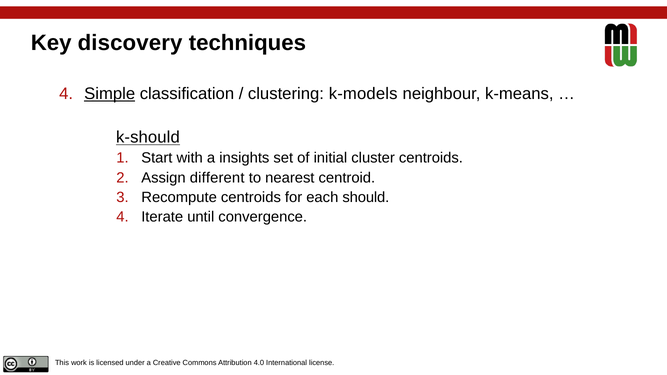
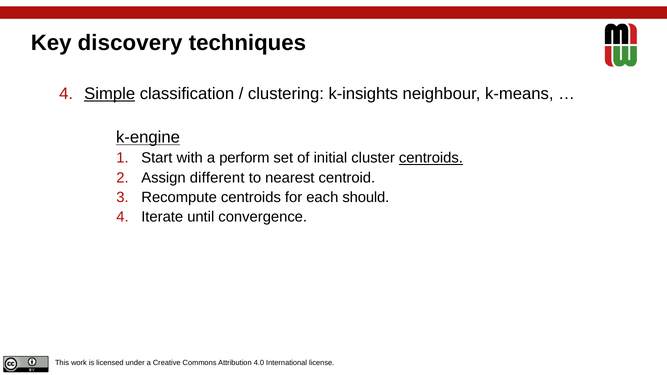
k-models: k-models -> k-insights (363, 94)
k-should: k-should -> k-engine (148, 137)
insights: insights -> perform (244, 158)
centroids underline: none -> present (431, 158)
